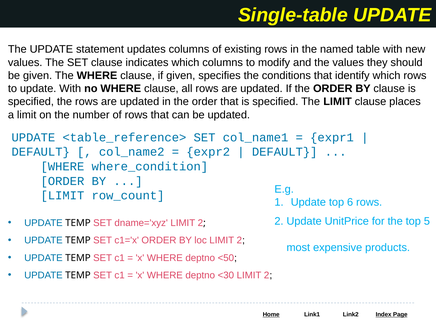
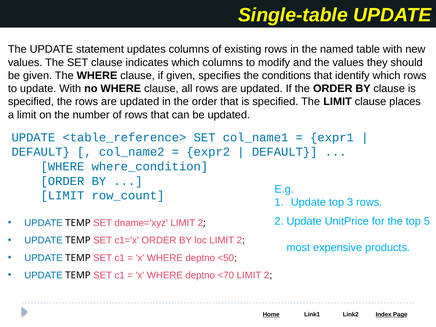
6: 6 -> 3 (350, 202)
<30: <30 -> <70 (226, 275)
